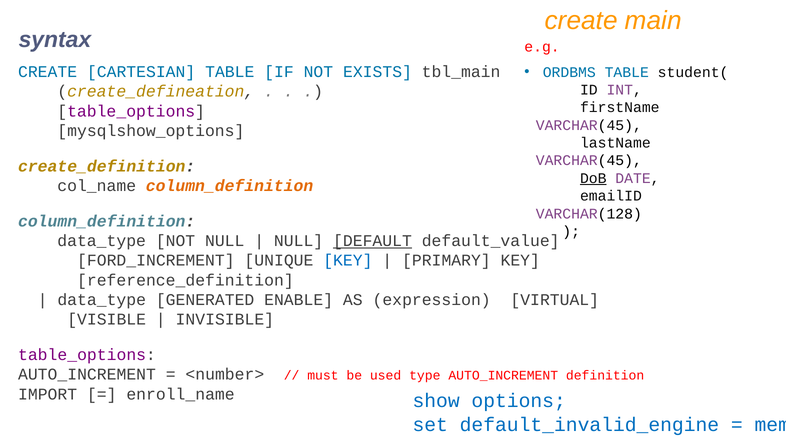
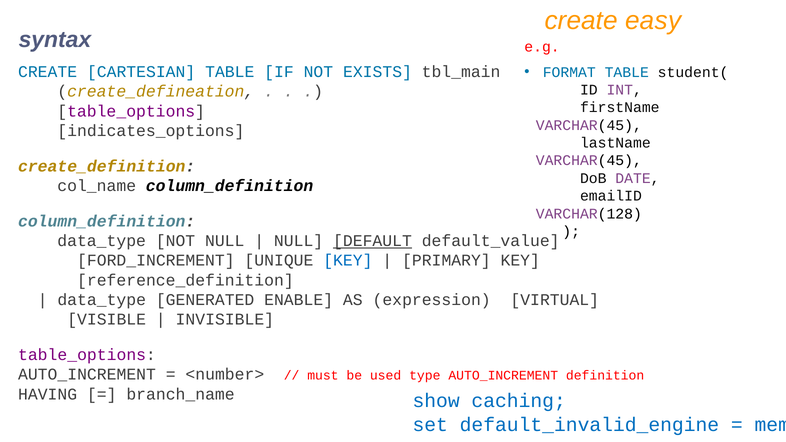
main: main -> easy (653, 20)
ORDBMS: ORDBMS -> FORMAT (569, 72)
mysqlshow_options: mysqlshow_options -> indicates_options (151, 131)
DoB underline: present -> none (593, 178)
column_definition colour: orange -> black (230, 186)
IMPORT: IMPORT -> HAVING (48, 394)
enroll_name: enroll_name -> branch_name (181, 394)
options: options -> caching (519, 401)
